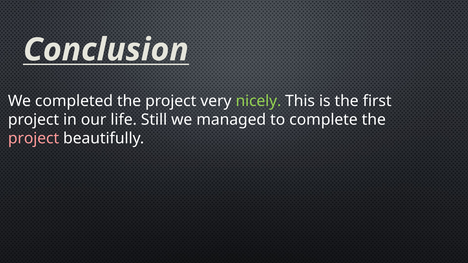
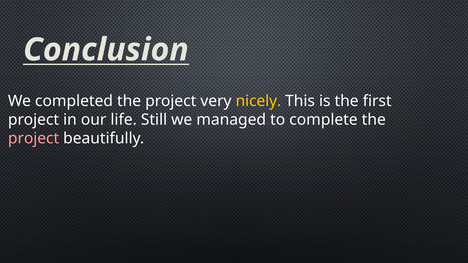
nicely colour: light green -> yellow (258, 101)
